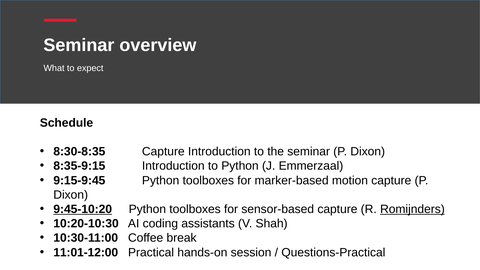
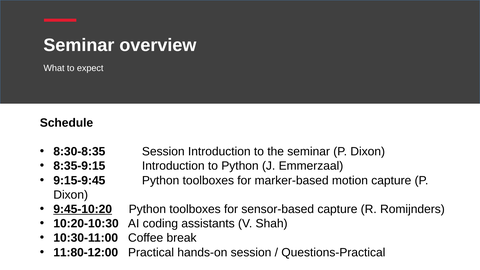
8:30-8:35 Capture: Capture -> Session (163, 152)
Romijnders underline: present -> none (412, 209)
11:01-12:00: 11:01-12:00 -> 11:80-12:00 (86, 252)
